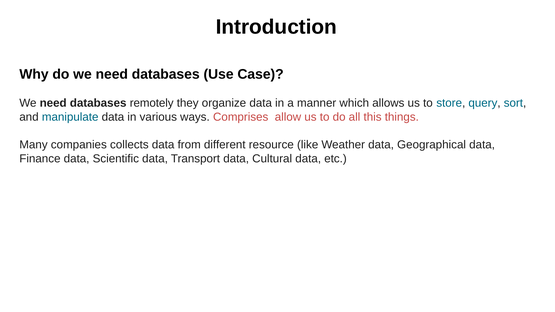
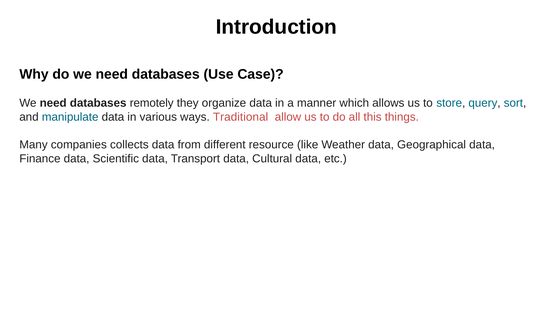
Comprises: Comprises -> Traditional (241, 117)
